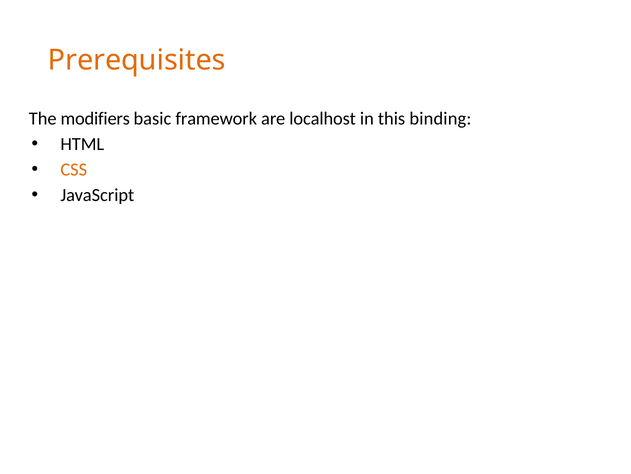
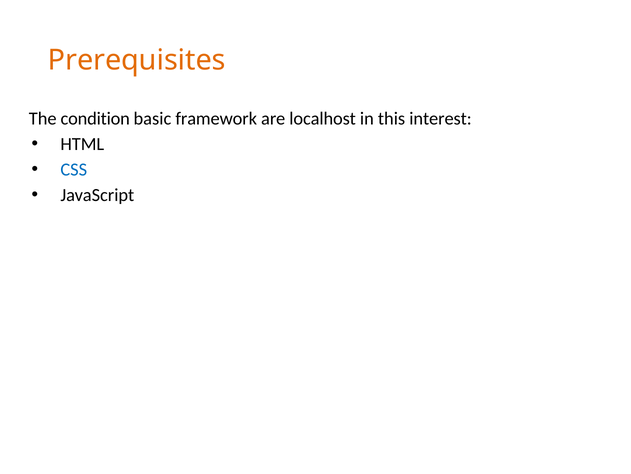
modifiers: modifiers -> condition (95, 119)
binding: binding -> interest (441, 119)
CSS colour: orange -> blue (74, 169)
